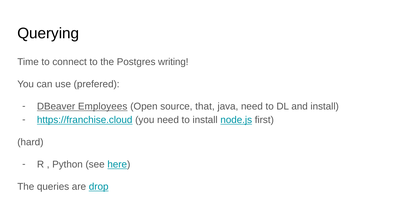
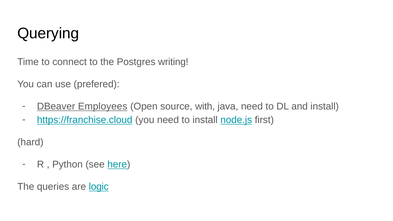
that: that -> with (205, 106)
drop: drop -> logic (99, 187)
